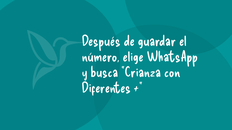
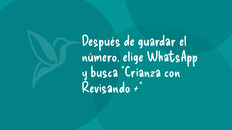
Diferentes: Diferentes -> Revisando (106, 88)
